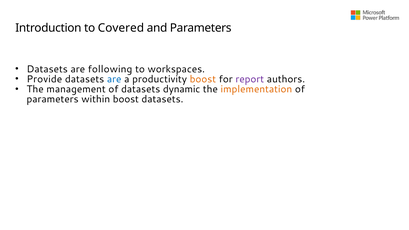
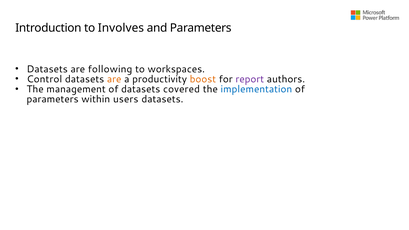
Covered: Covered -> Involves (121, 28)
Provide: Provide -> Control (44, 79)
are colour: blue -> orange (114, 79)
dynamic: dynamic -> covered (182, 89)
implementation colour: orange -> blue (256, 89)
within boost: boost -> users (126, 99)
